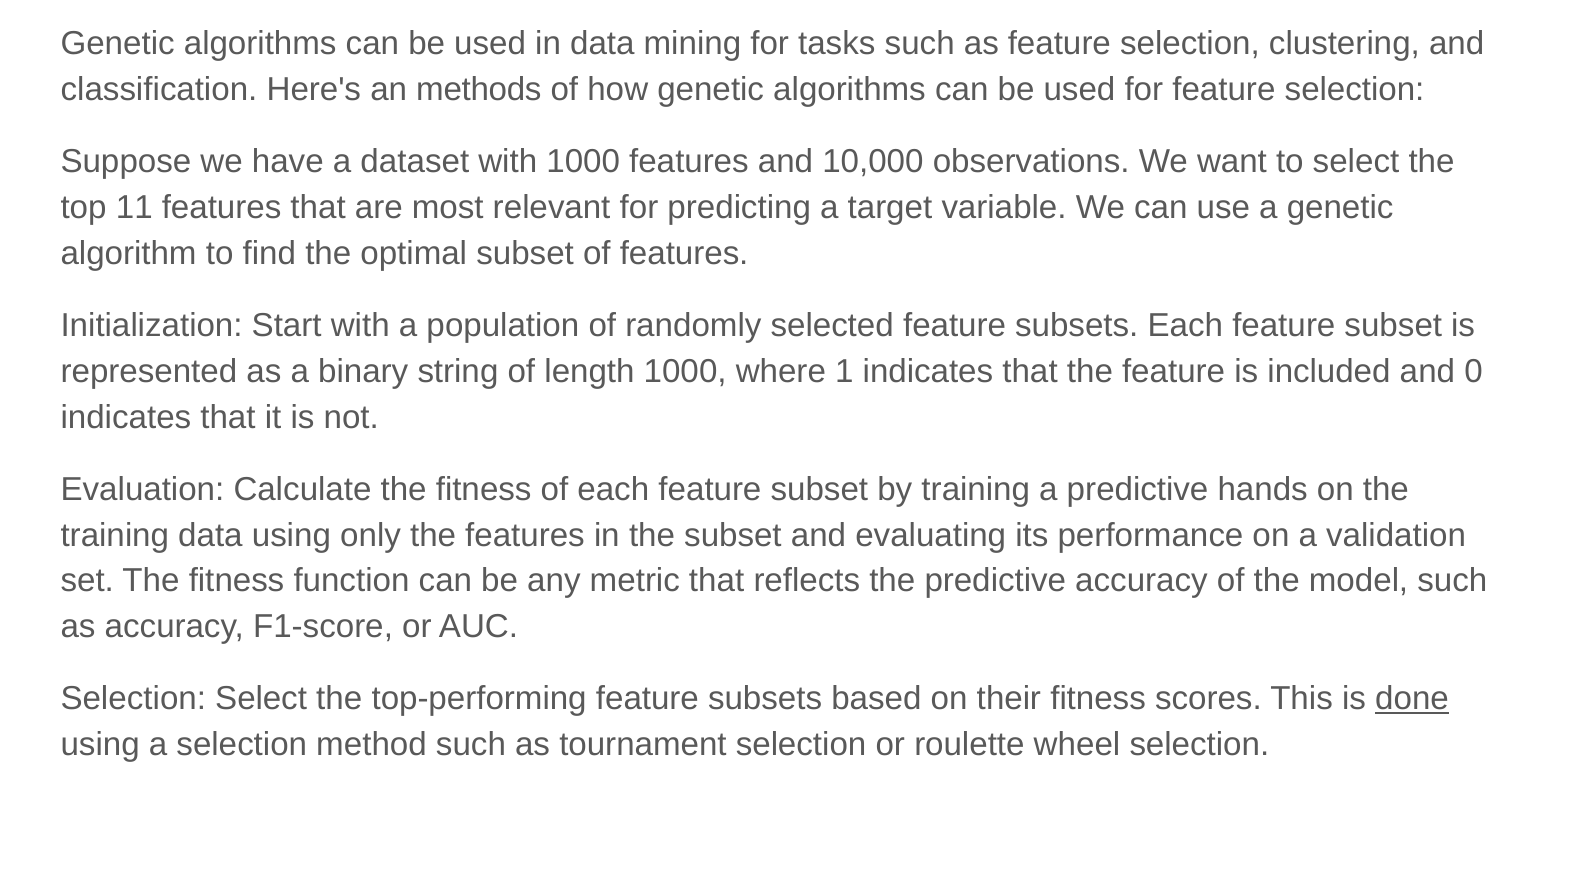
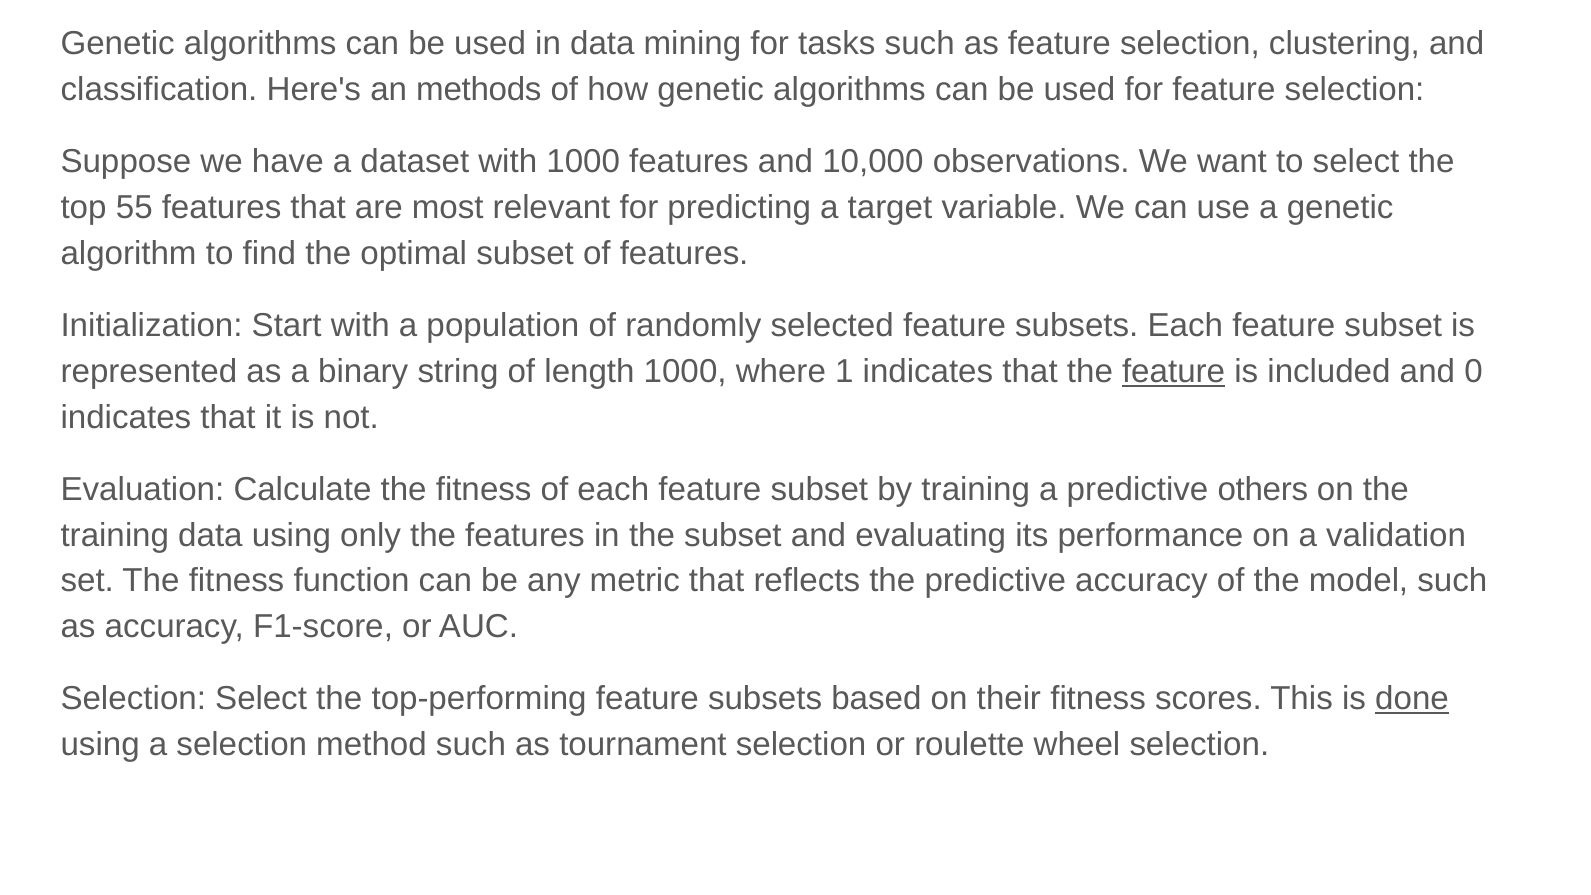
11: 11 -> 55 (134, 208)
feature underline: none -> present (1174, 371)
hands: hands -> others (1263, 489)
